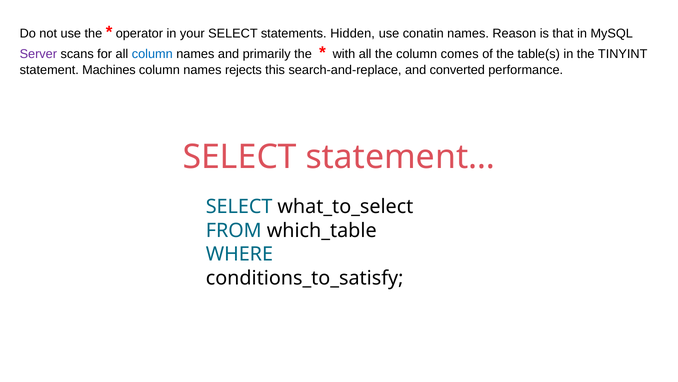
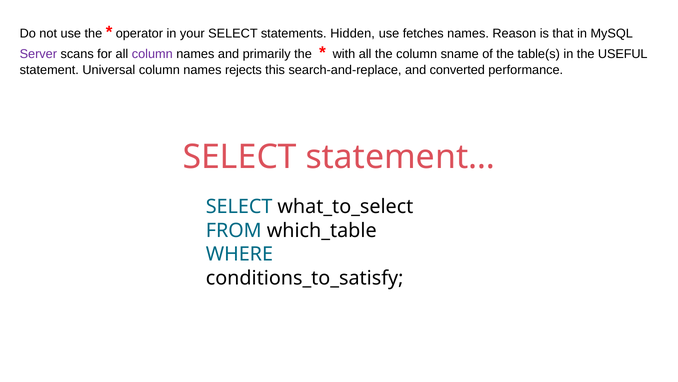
conatin: conatin -> fetches (423, 34)
column colour: blue -> purple (152, 54)
comes: comes -> sname (460, 54)
TINYINT: TINYINT -> USEFUL (623, 54)
Machines: Machines -> Universal (109, 70)
